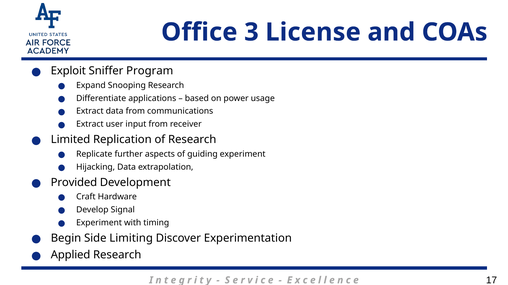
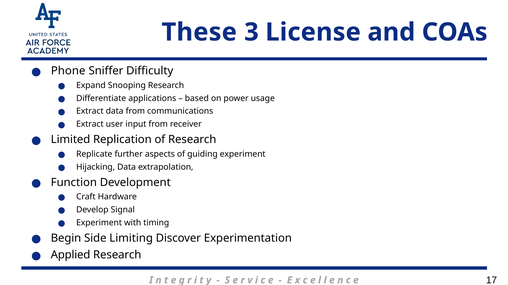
Office: Office -> These (199, 32)
Exploit: Exploit -> Phone (68, 71)
Program: Program -> Difficulty (150, 71)
Provided: Provided -> Function (74, 183)
